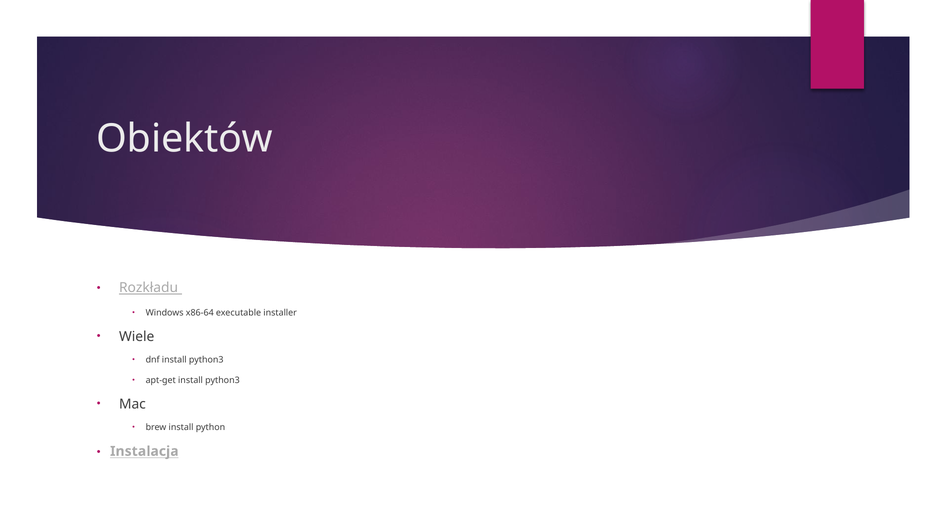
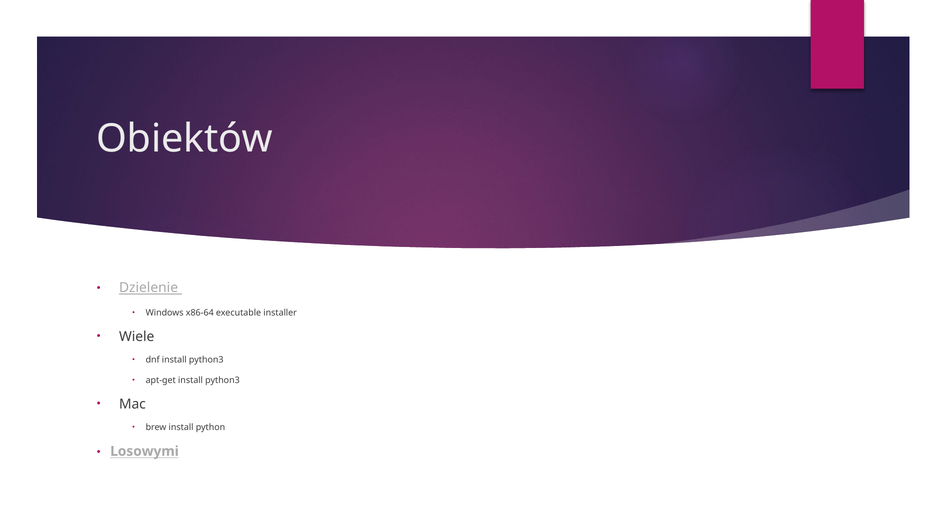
Rozkładu: Rozkładu -> Dzielenie (149, 288)
Instalacja: Instalacja -> Losowymi (144, 452)
